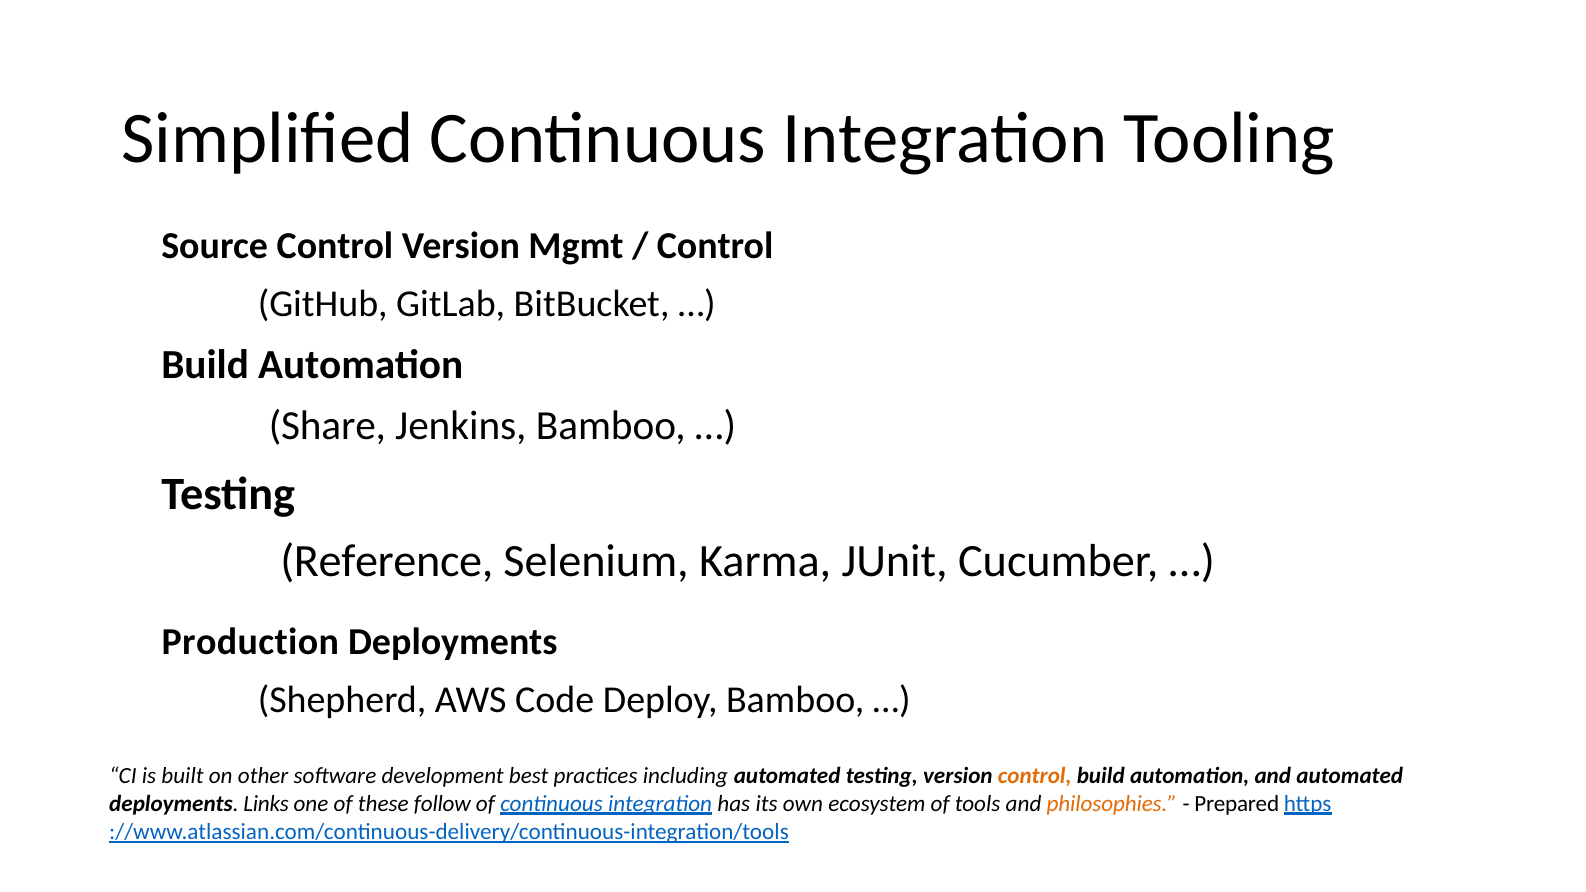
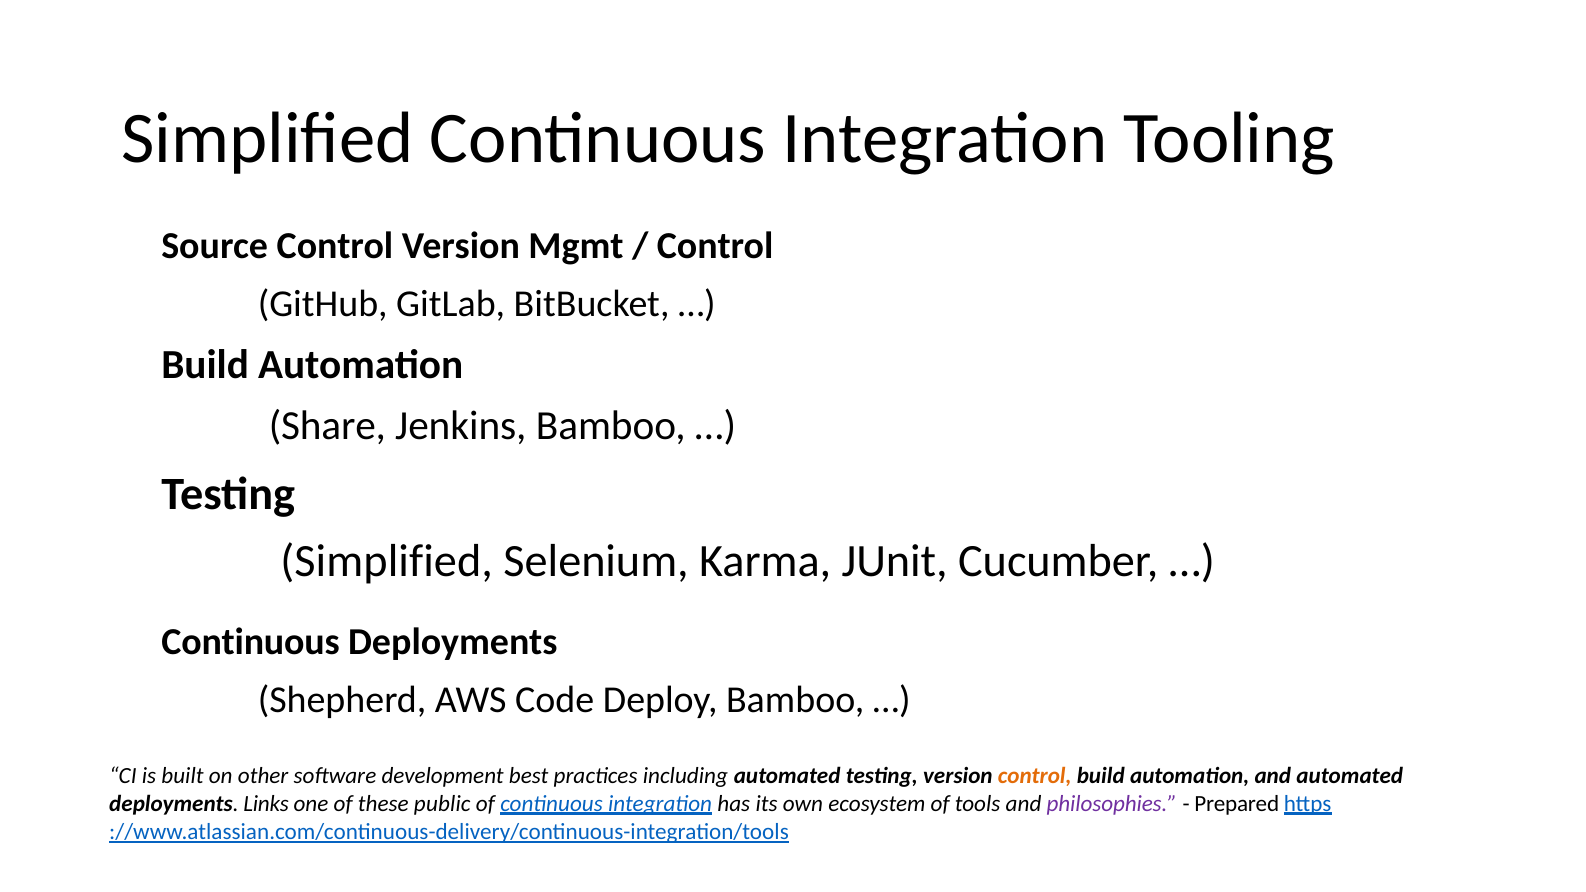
Reference: Reference -> Simplified (387, 561)
Production: Production -> Continuous (251, 642)
follow: follow -> public (442, 804)
philosophies colour: orange -> purple (1112, 804)
